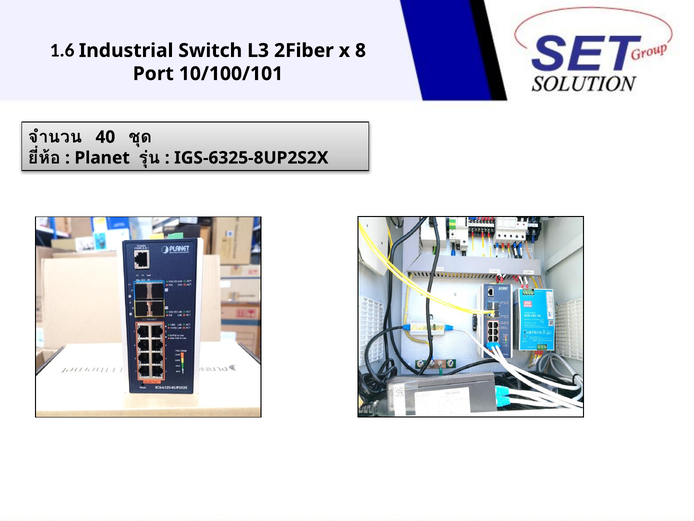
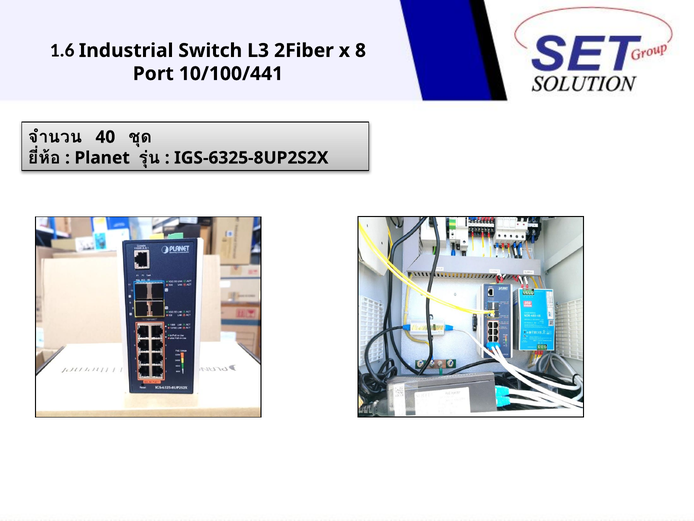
10/100/101: 10/100/101 -> 10/100/441 (231, 74)
